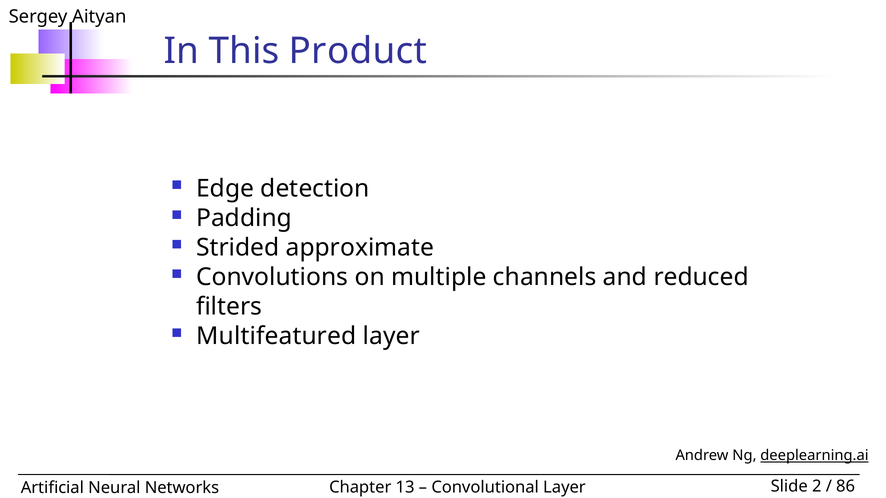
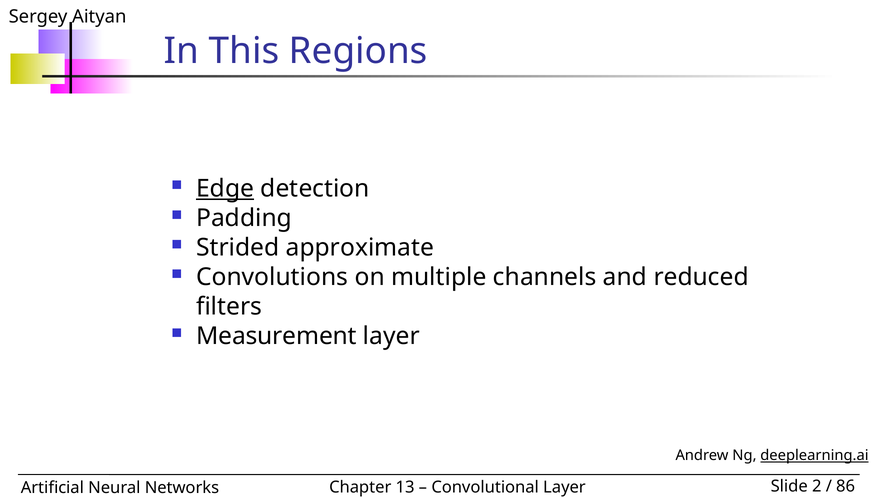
Product: Product -> Regions (358, 51)
Edge underline: none -> present (225, 189)
Multifeatured: Multifeatured -> Measurement (276, 337)
